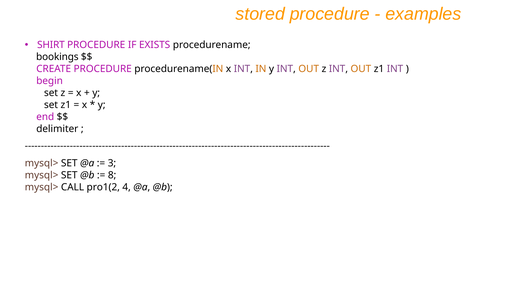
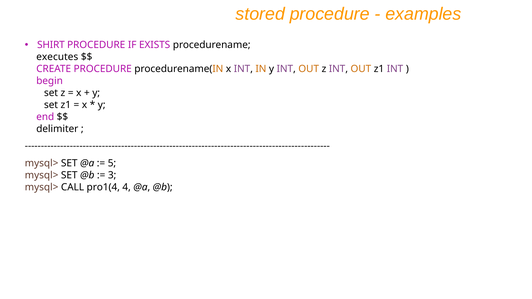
bookings: bookings -> executes (57, 57)
3: 3 -> 5 (112, 163)
8: 8 -> 3 (112, 175)
pro1(2: pro1(2 -> pro1(4 (103, 187)
